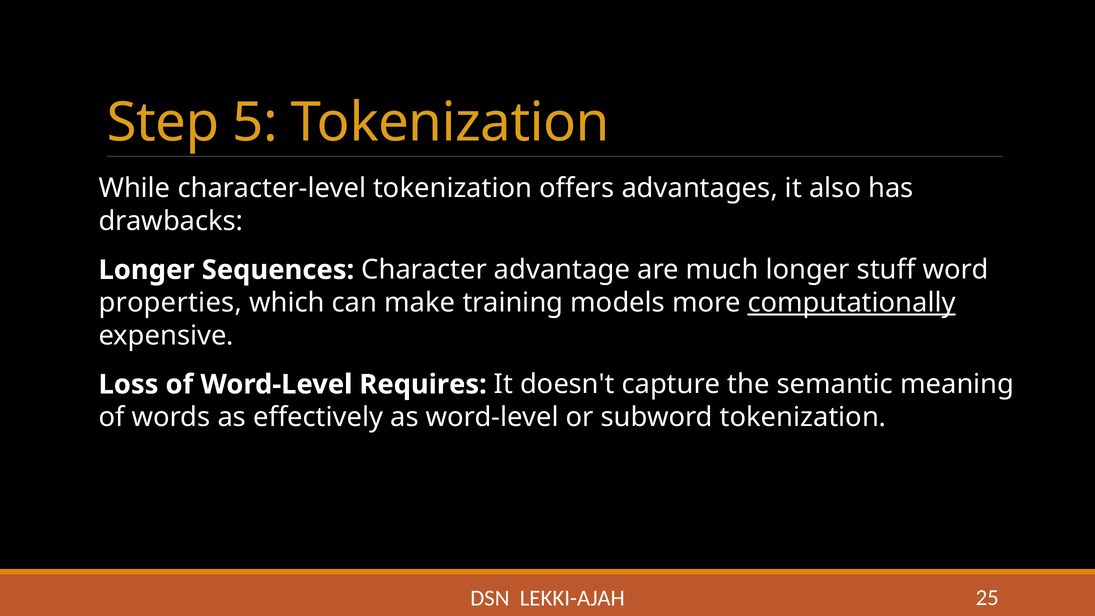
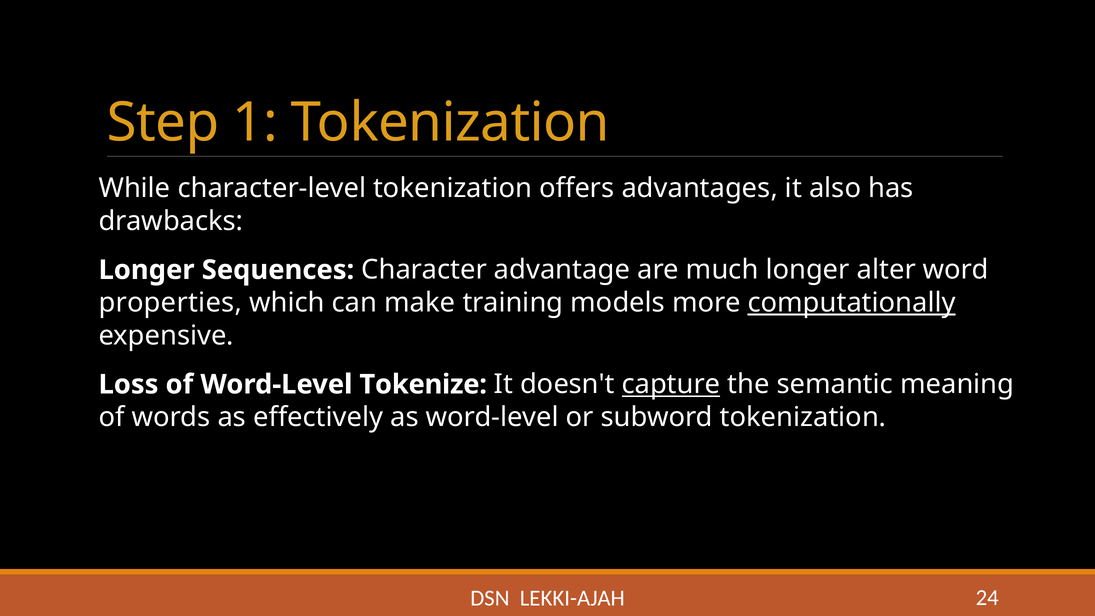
5: 5 -> 1 (255, 123)
stuff: stuff -> alter (886, 270)
Requires: Requires -> Tokenize (423, 384)
capture underline: none -> present (671, 384)
25: 25 -> 24 (987, 598)
